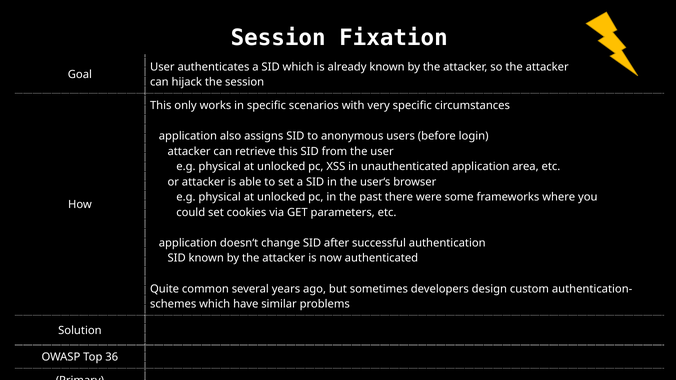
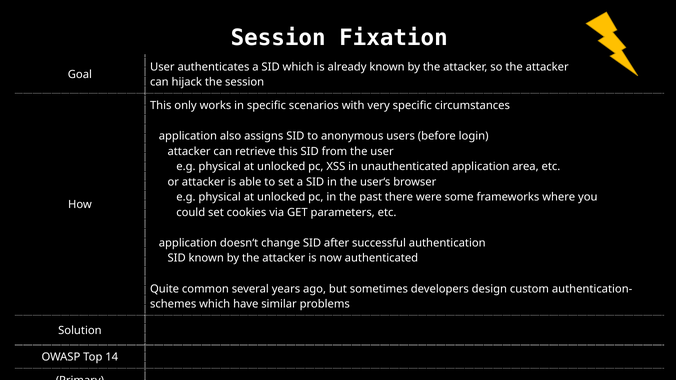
36: 36 -> 14 (112, 357)
